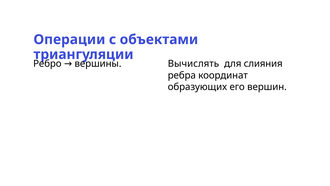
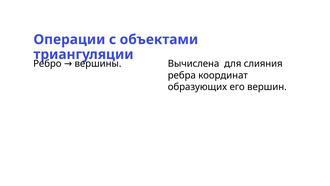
Вычислять: Вычислять -> Вычислена (194, 64)
